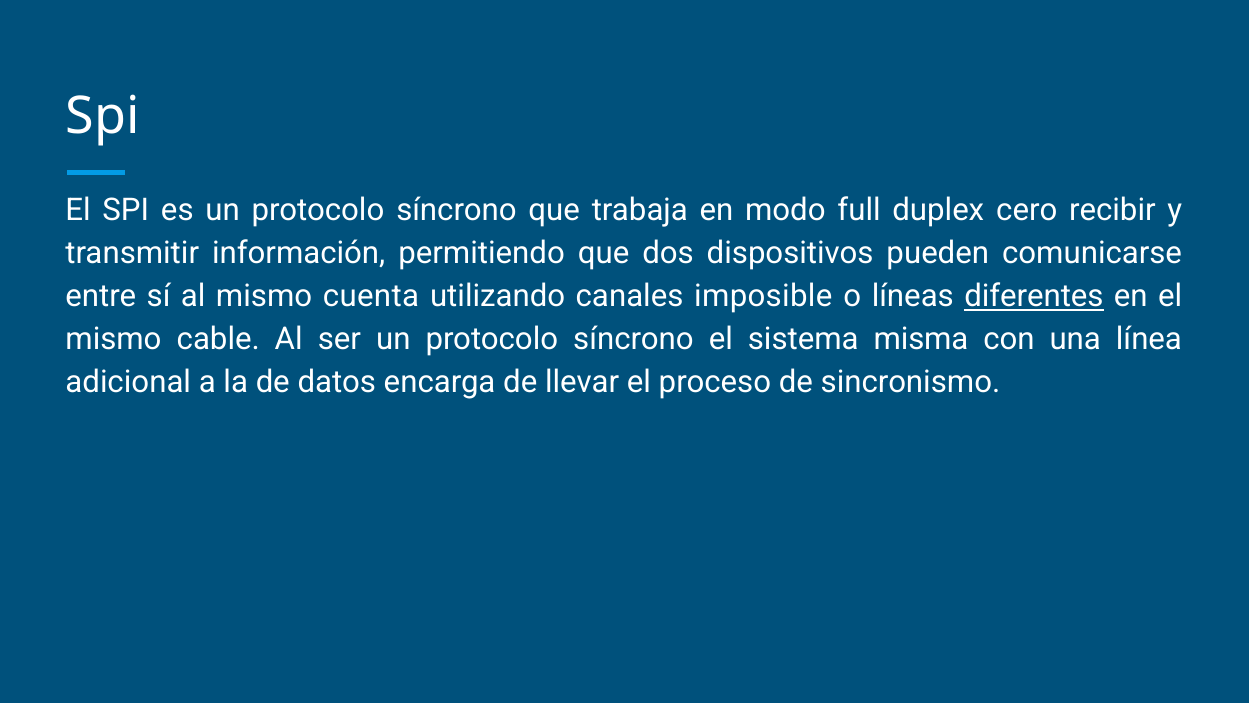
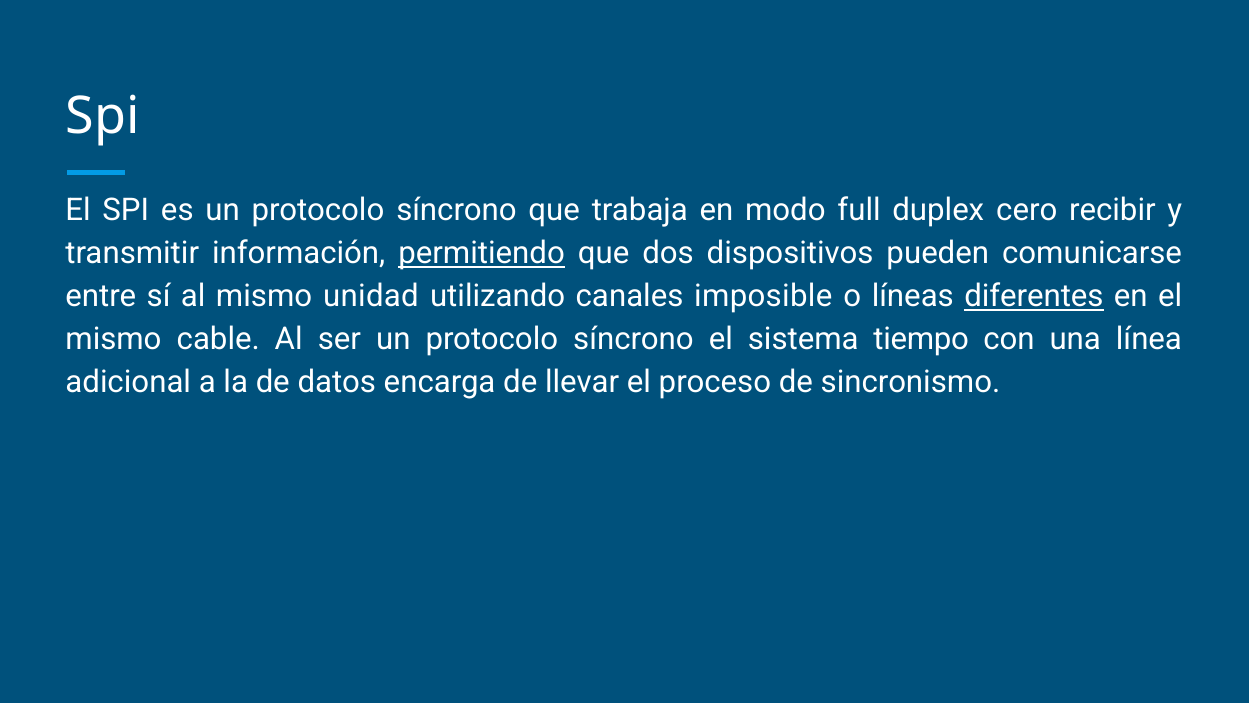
permitiendo underline: none -> present (482, 253)
cuenta: cuenta -> unidad (371, 296)
misma: misma -> tiempo (921, 339)
